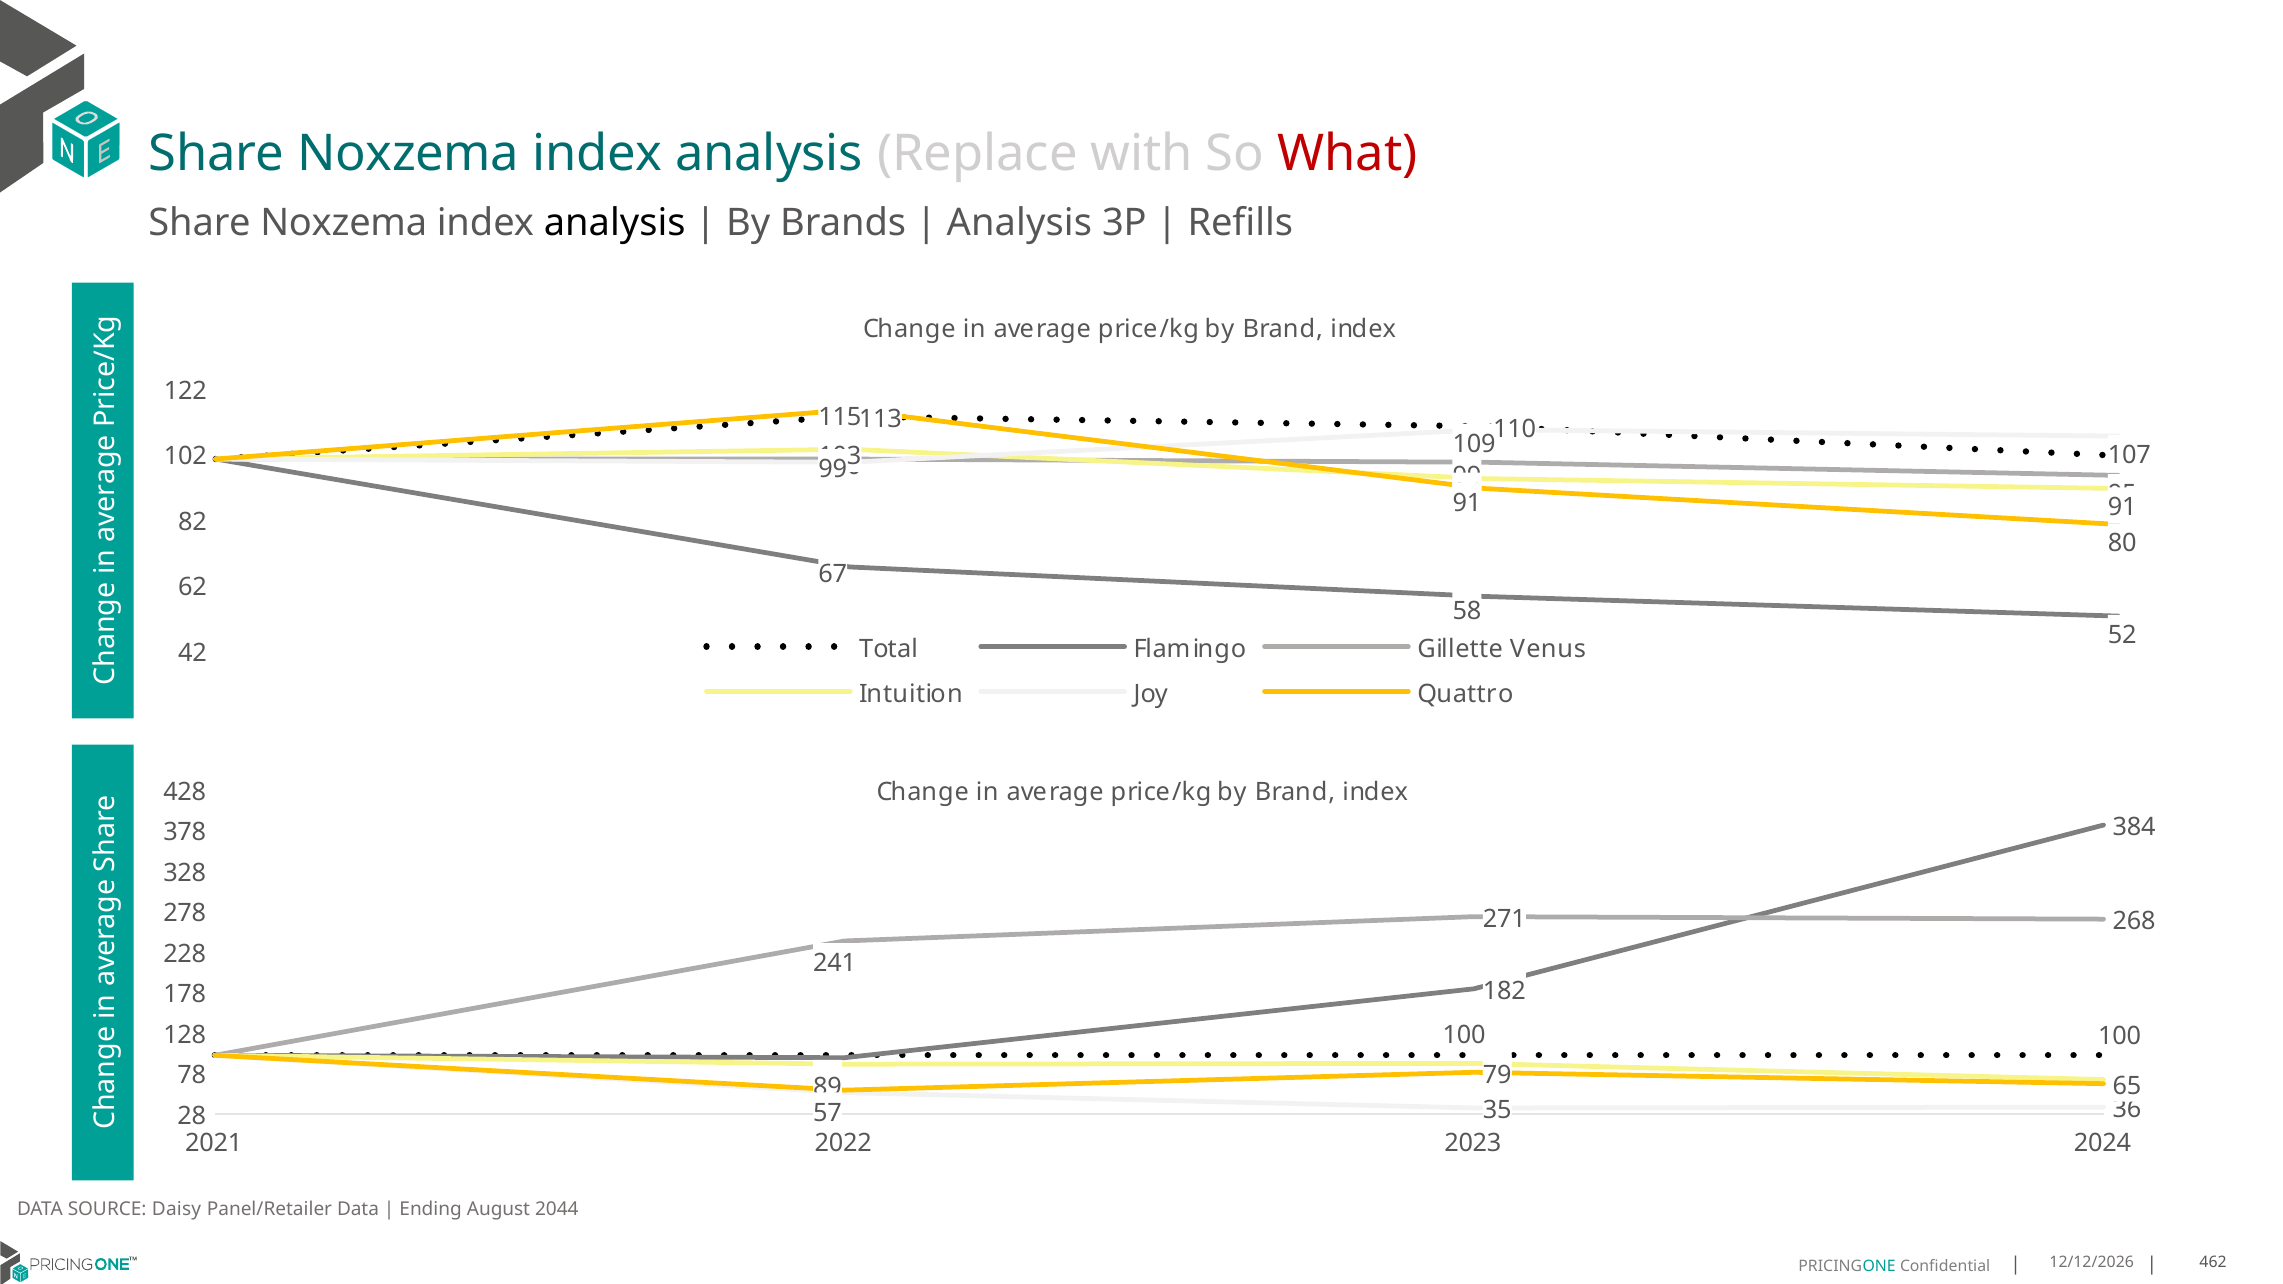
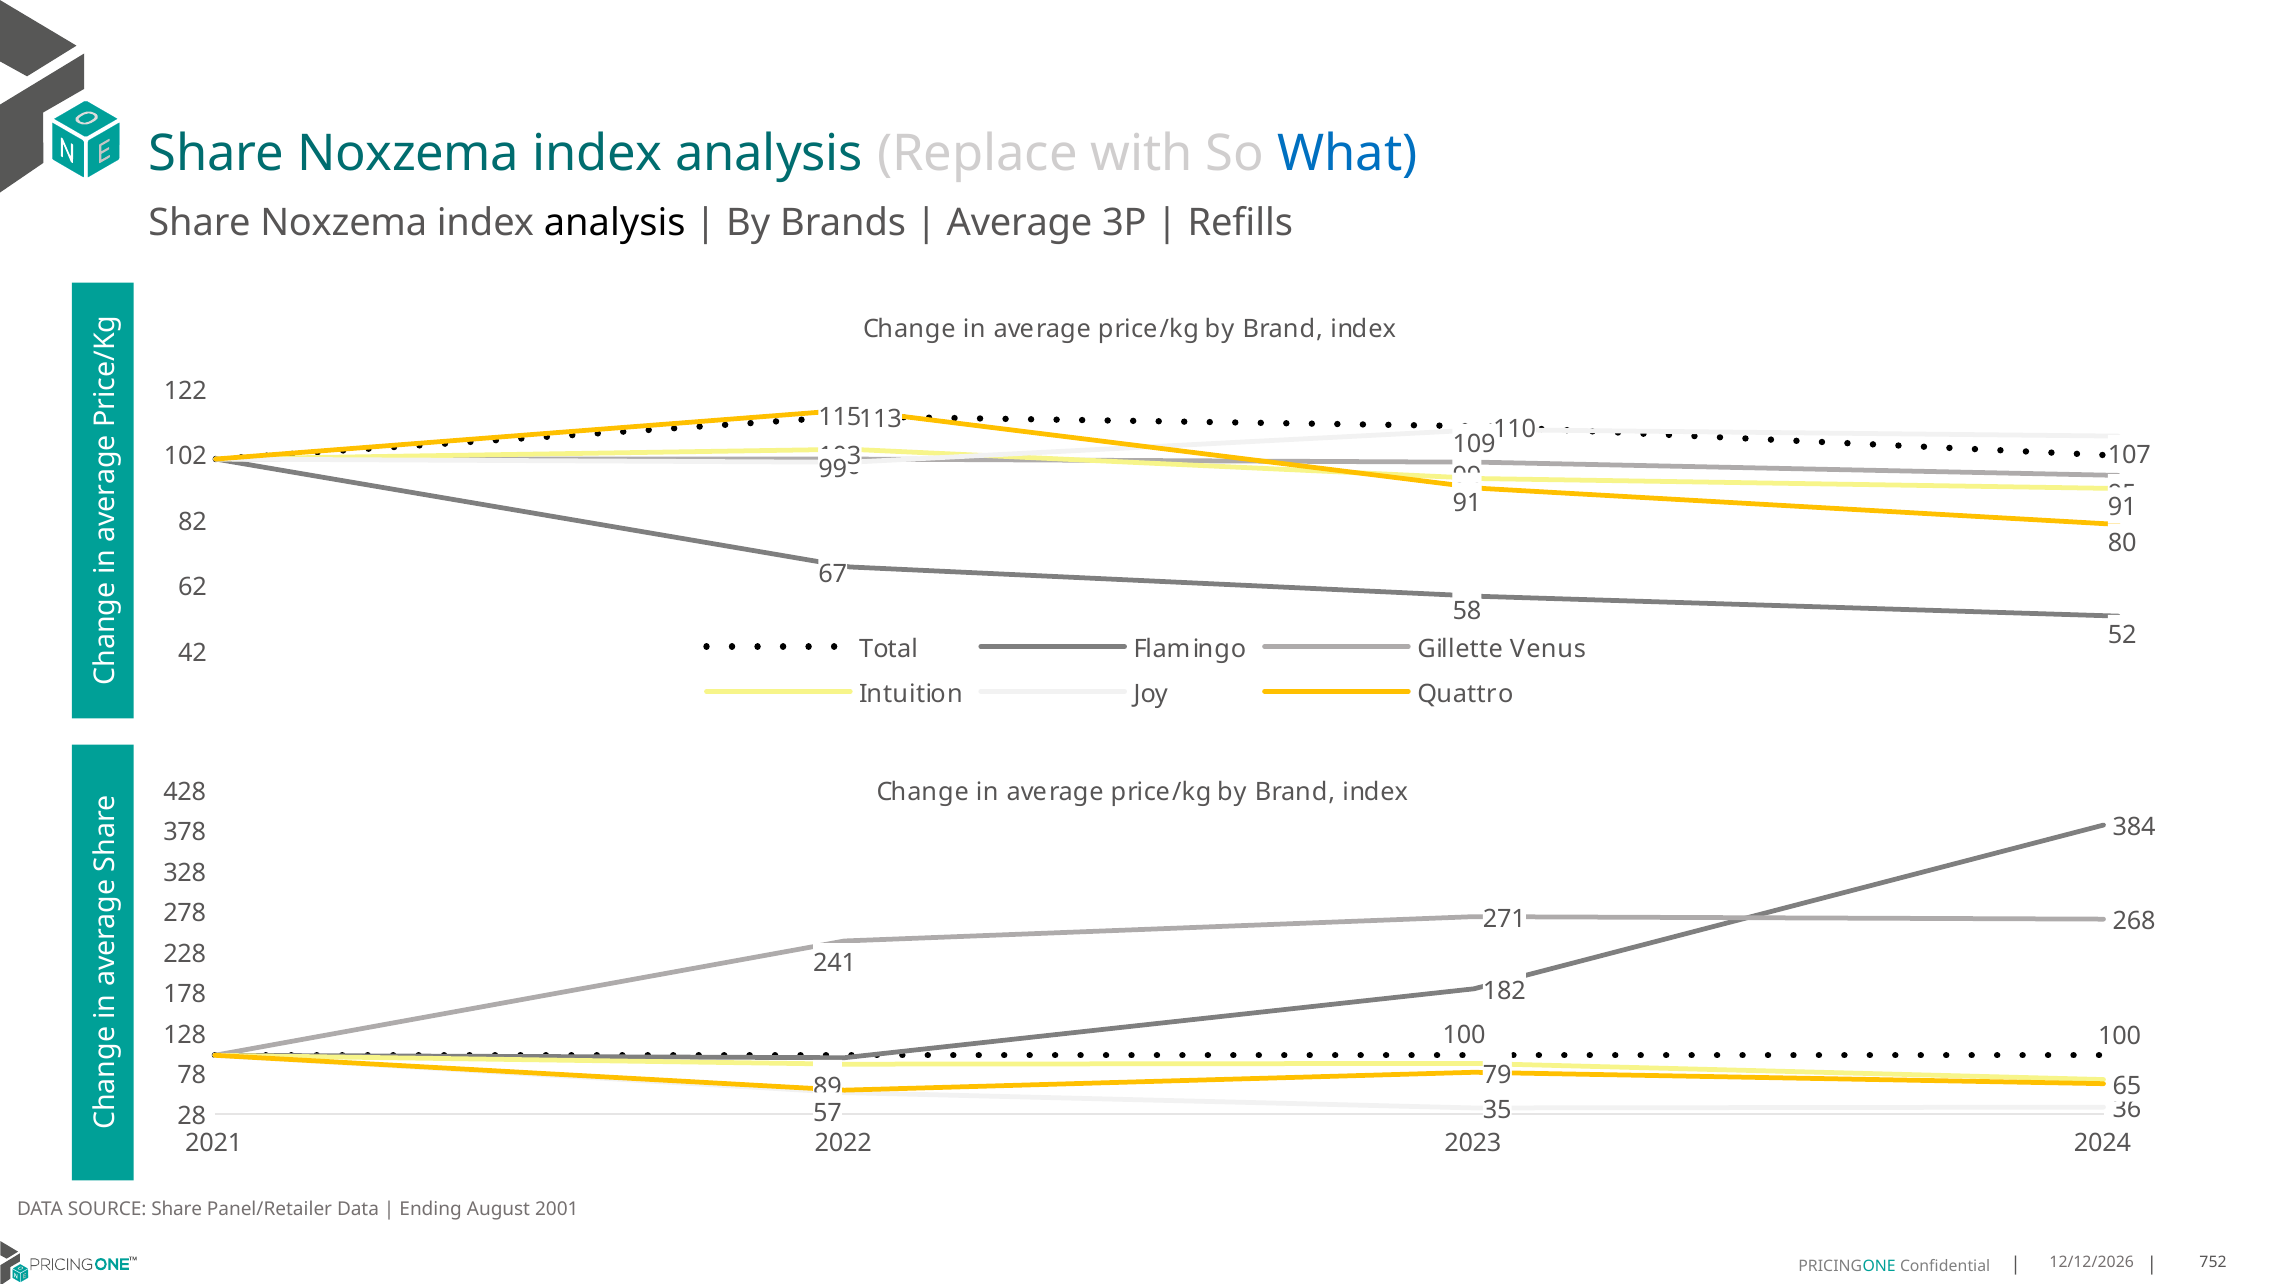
What colour: red -> blue (1348, 153)
Analysis: Analysis -> Average (1020, 223)
SOURCE Daisy: Daisy -> Share (177, 1210)
2044: 2044 -> 2001 (557, 1210)
462: 462 -> 752 (2213, 1263)
